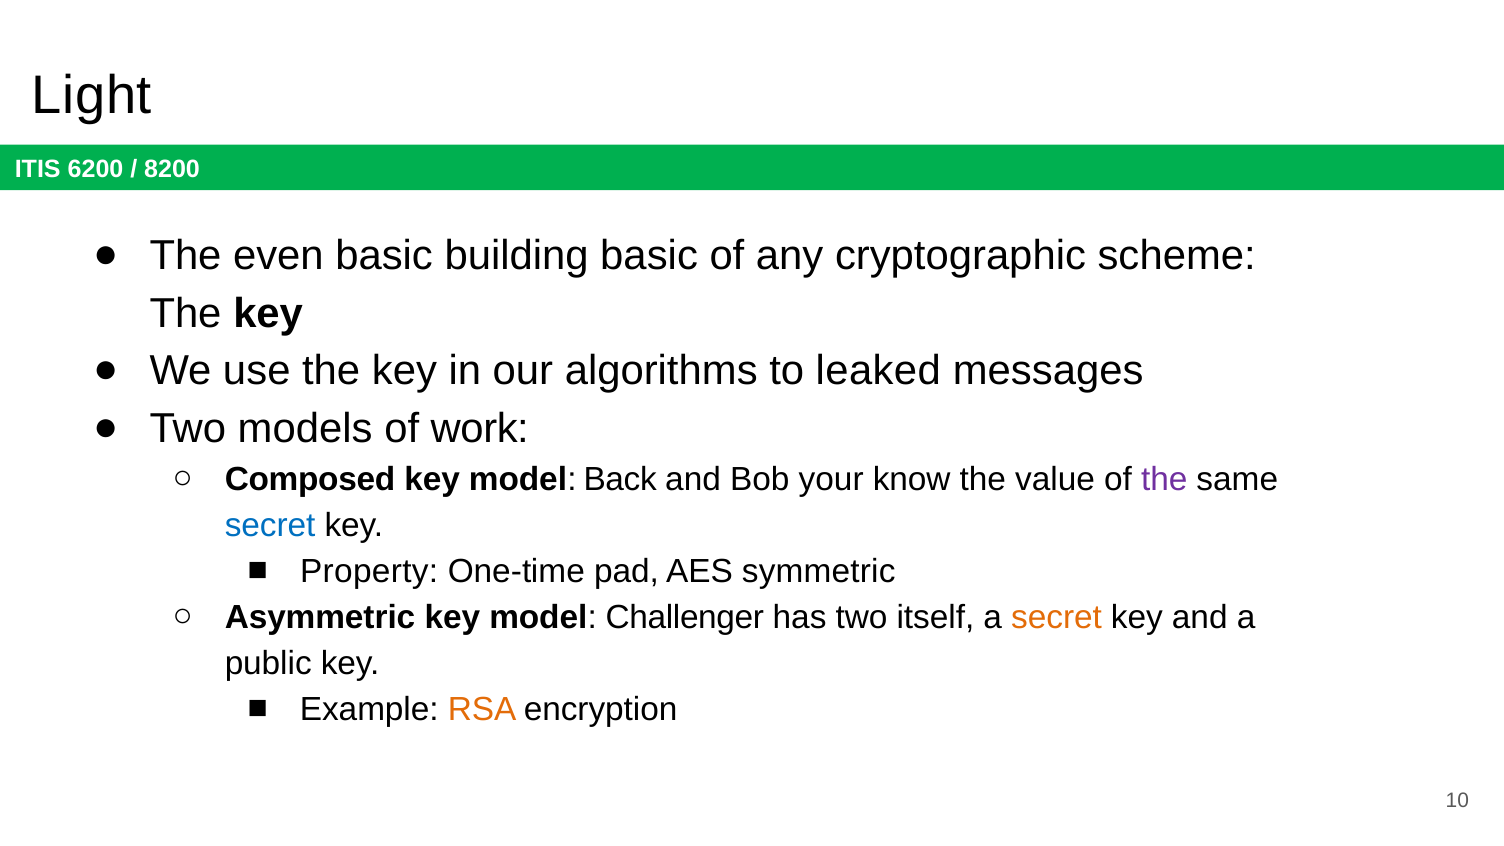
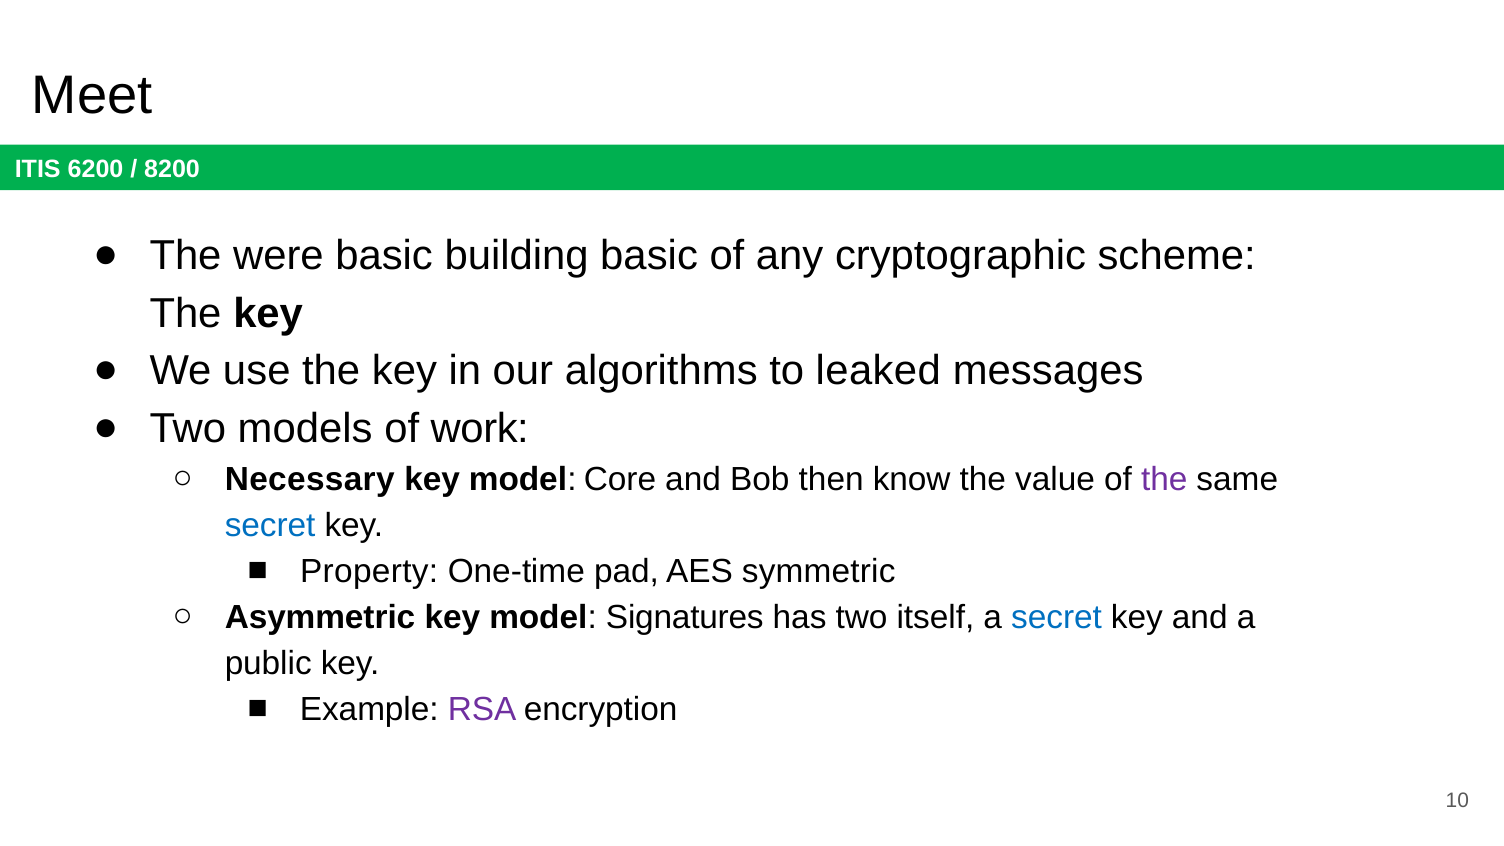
Light: Light -> Meet (92, 96)
even: even -> were (278, 256)
Composed: Composed -> Necessary (310, 479)
Back: Back -> Core (620, 479)
your: your -> then (831, 479)
Challenger: Challenger -> Signatures (685, 617)
secret colour: orange -> blue (1057, 617)
RSA colour: orange -> purple (482, 709)
